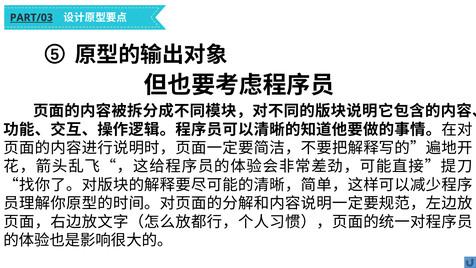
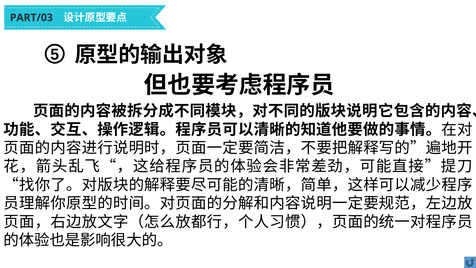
PART/03 underline: present -> none (31, 18)
